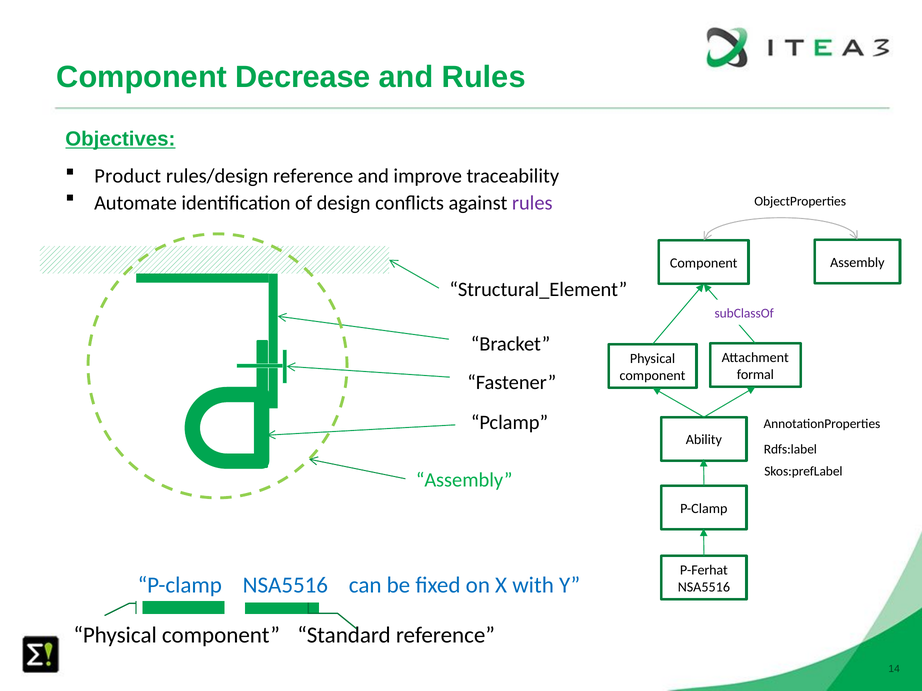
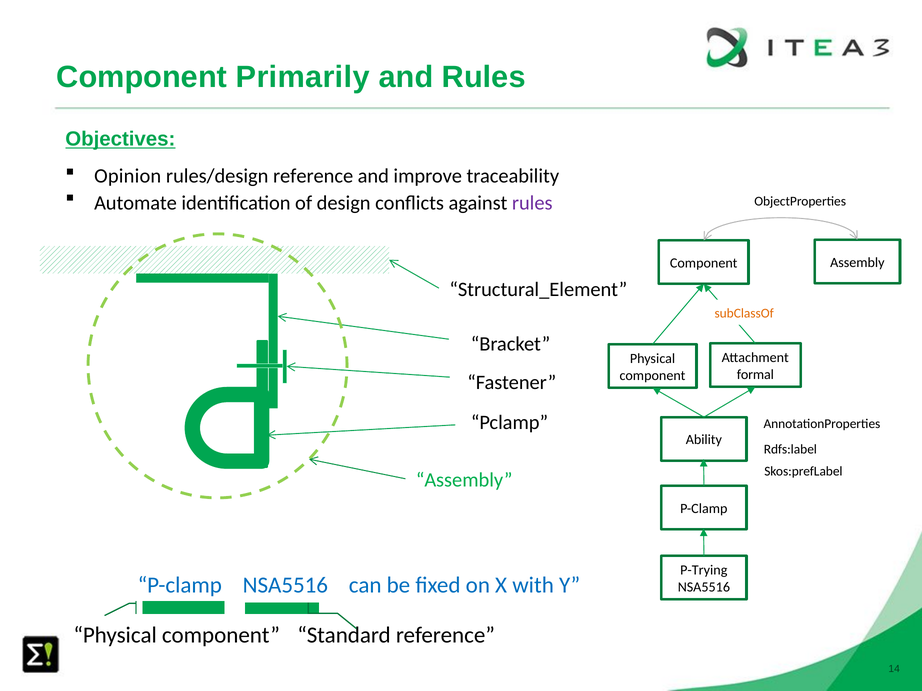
Decrease: Decrease -> Primarily (303, 77)
Product: Product -> Opinion (128, 176)
subClassOf colour: purple -> orange (744, 313)
P-Ferhat: P-Ferhat -> P-Trying (704, 571)
